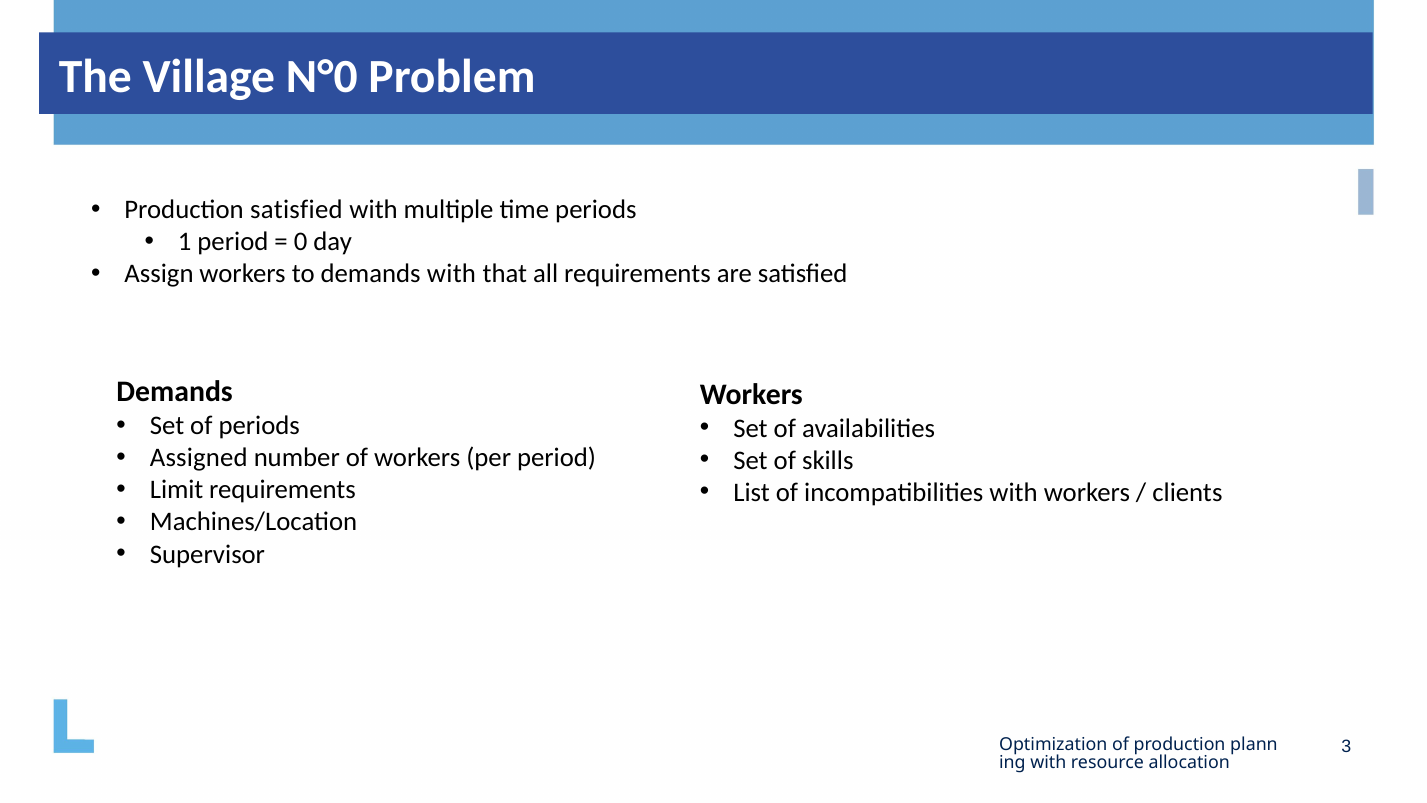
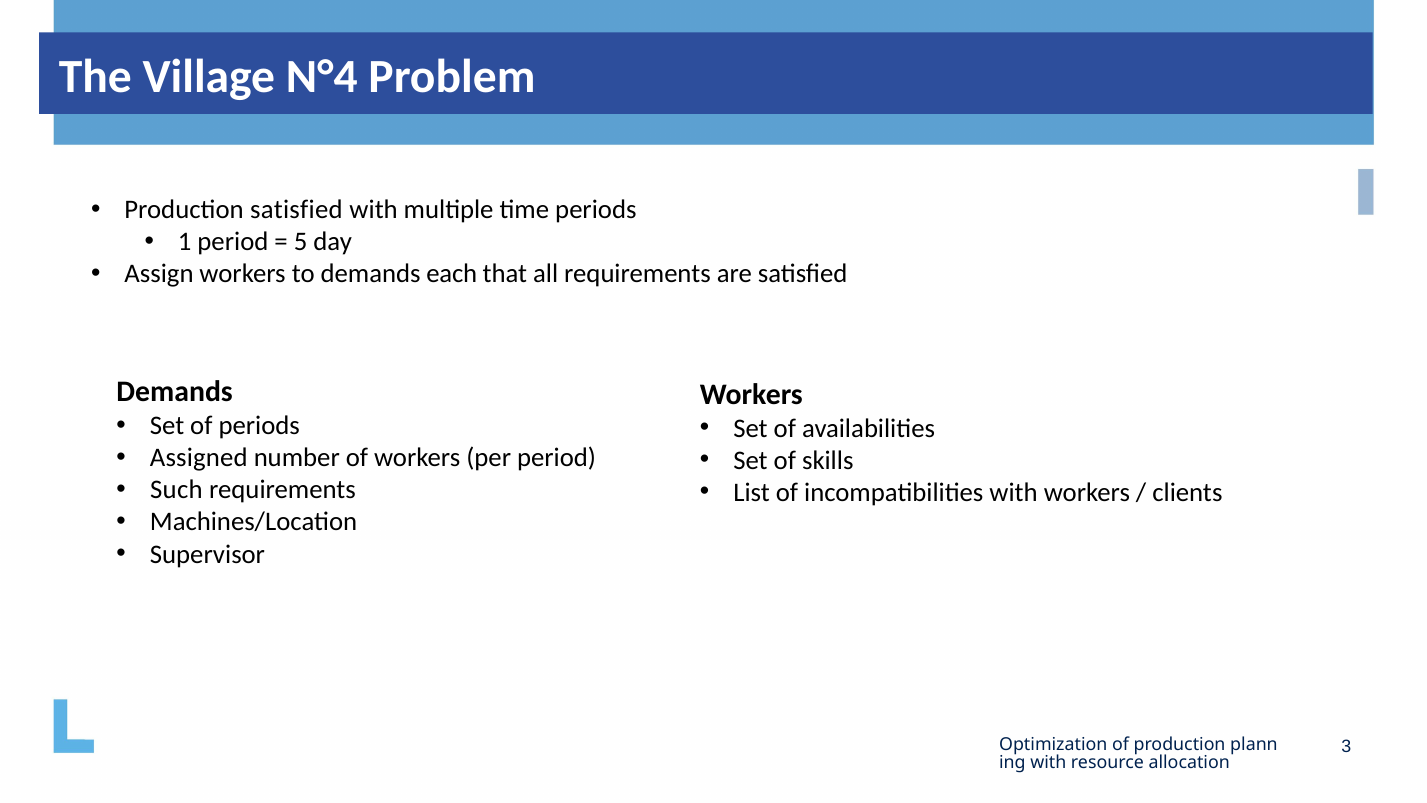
N°0: N°0 -> N°4 (322, 77)
0: 0 -> 5 (301, 242)
demands with: with -> each (452, 274)
Limit: Limit -> Such (176, 490)
